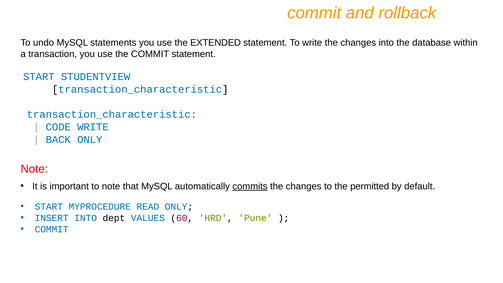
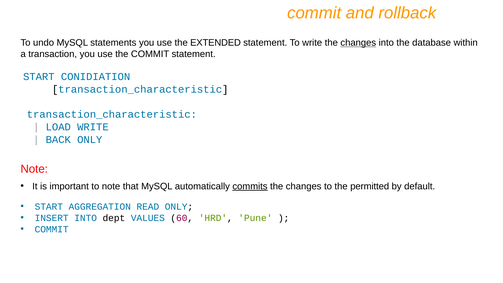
changes underline: none -> present (358, 43)
STUDENTVIEW: STUDENTVIEW -> CONIDIATION (96, 77)
CODE: CODE -> LOAD (58, 127)
MYPROCEDURE: MYPROCEDURE -> AGGREGATION (100, 207)
